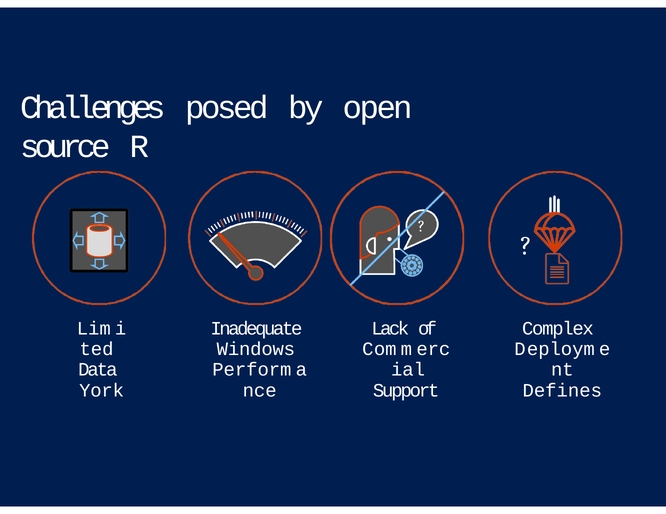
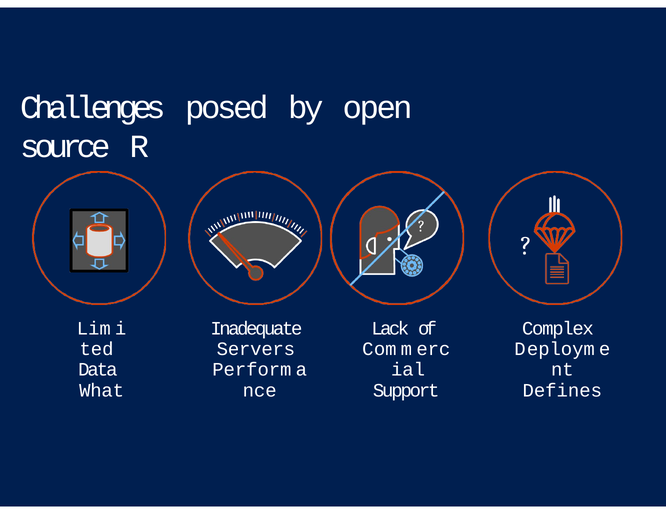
Windows: Windows -> Servers (256, 350)
York: York -> What (102, 391)
